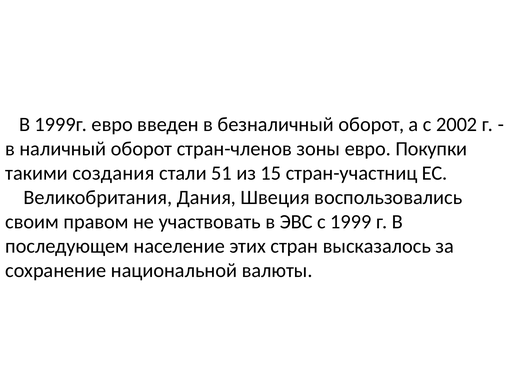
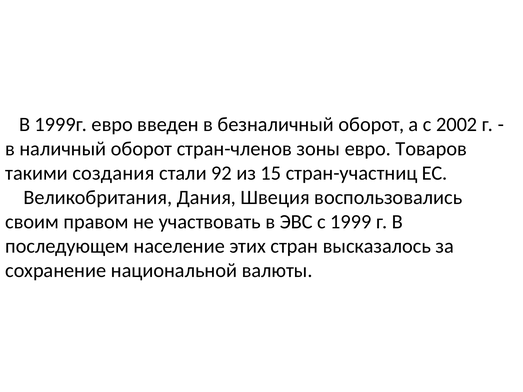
Покупки: Покупки -> Товаров (431, 149)
51: 51 -> 92 (222, 173)
